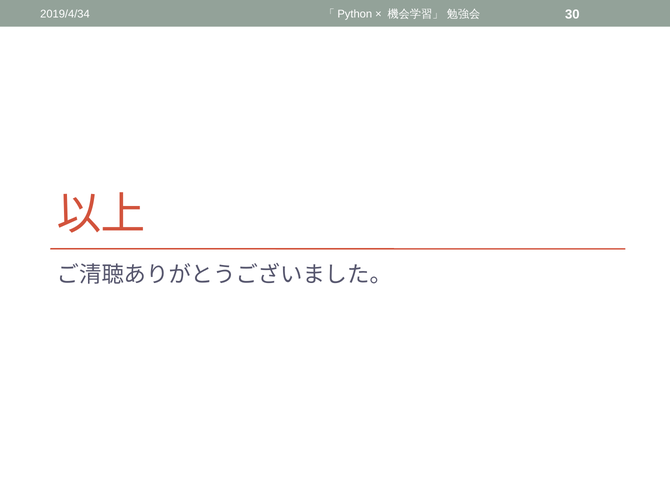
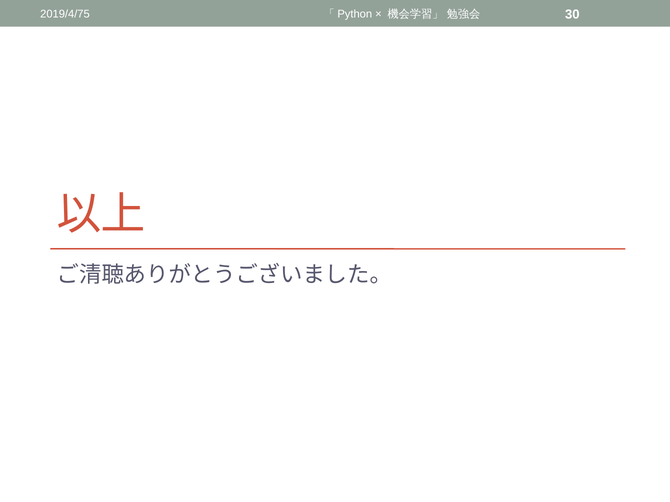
2019/4/34: 2019/4/34 -> 2019/4/75 (65, 14)
